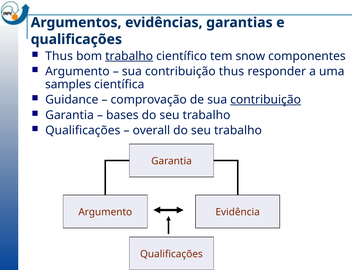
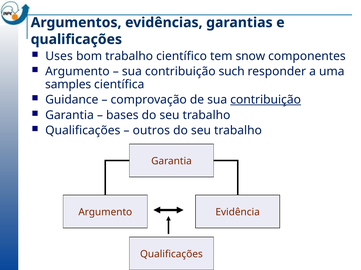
Thus: Thus -> Uses (59, 56)
trabalho underline: present -> none (129, 56)
contribuição thus: thus -> such (232, 72)
overall: overall -> outros (151, 131)
